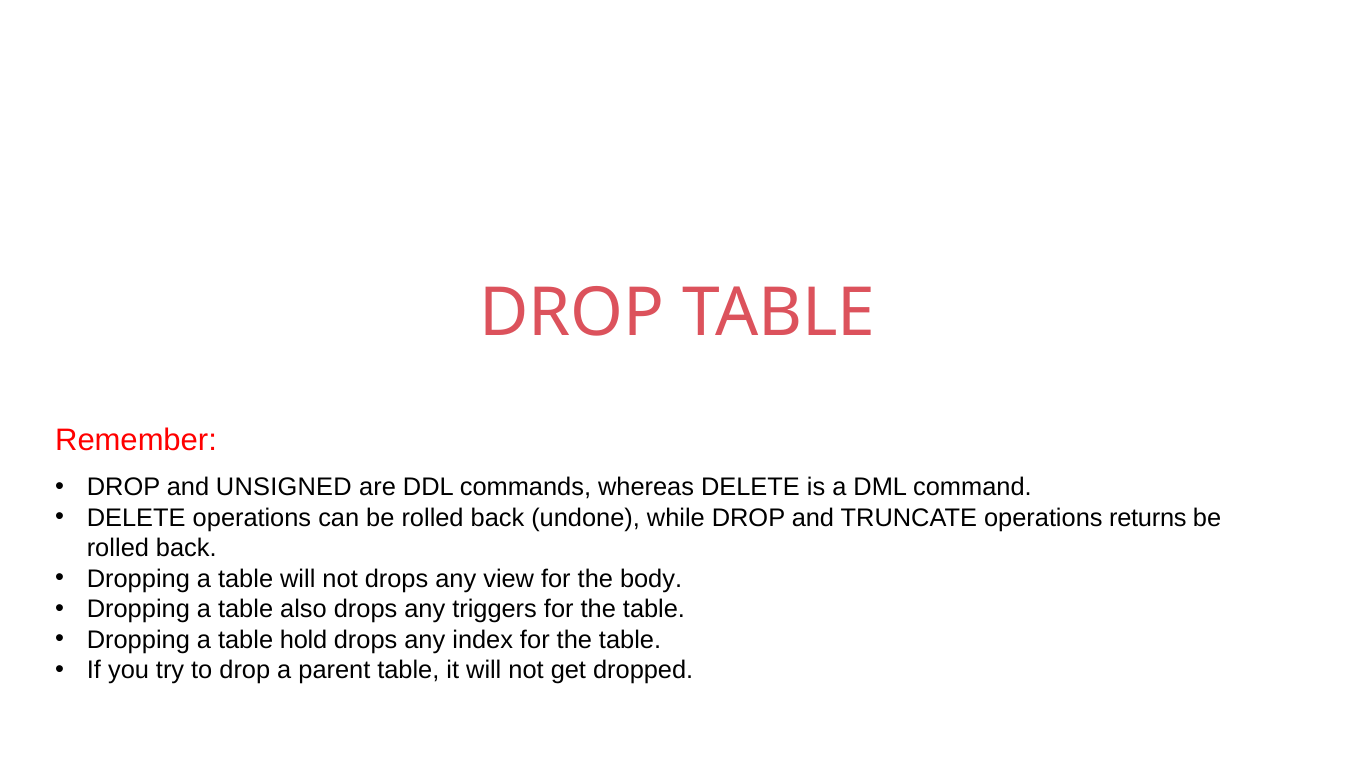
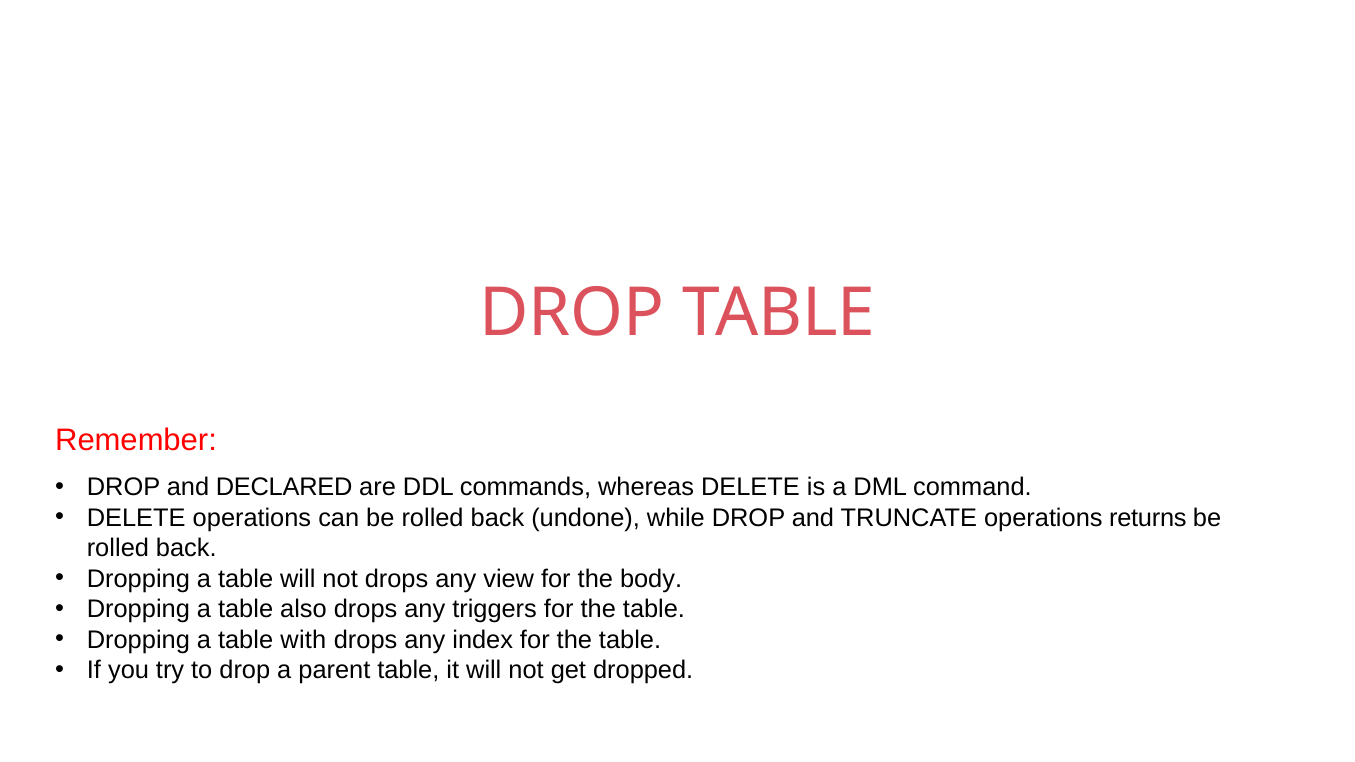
UNSIGNED: UNSIGNED -> DECLARED (284, 487)
hold: hold -> with (303, 640)
